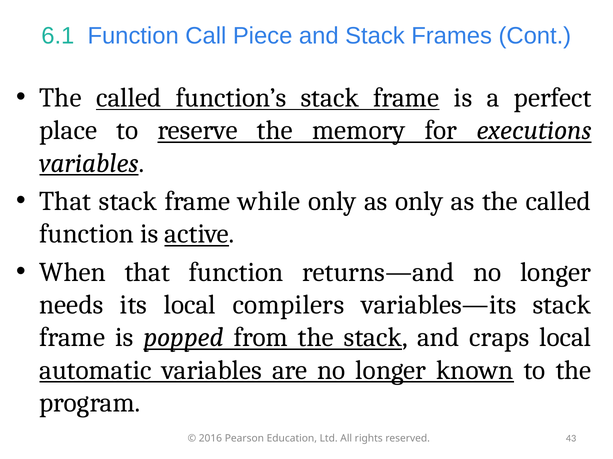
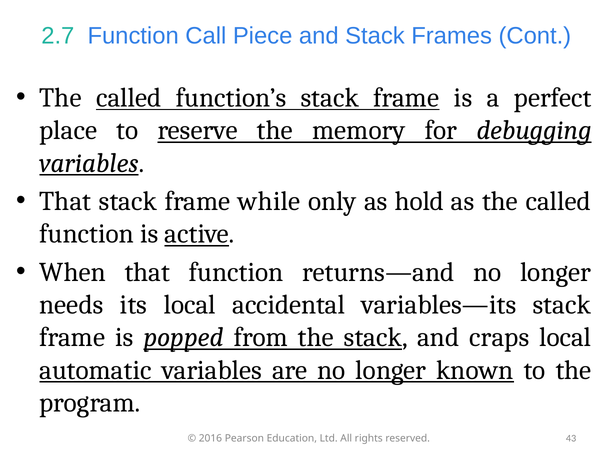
6.1: 6.1 -> 2.7 (58, 36)
executions: executions -> debugging (534, 131)
as only: only -> hold (419, 202)
compilers: compilers -> accidental (289, 305)
